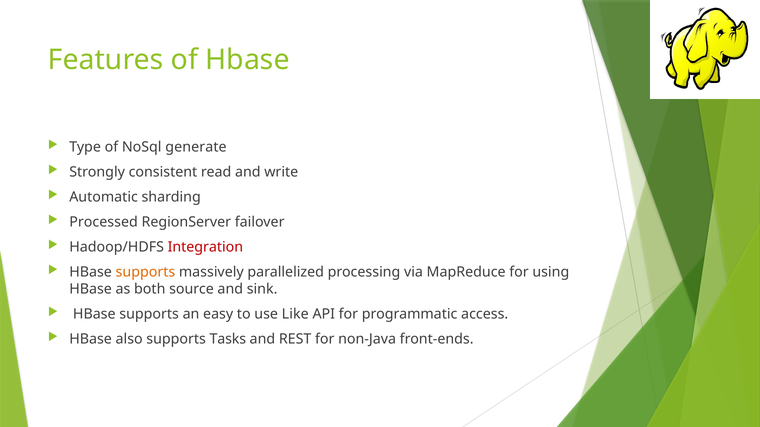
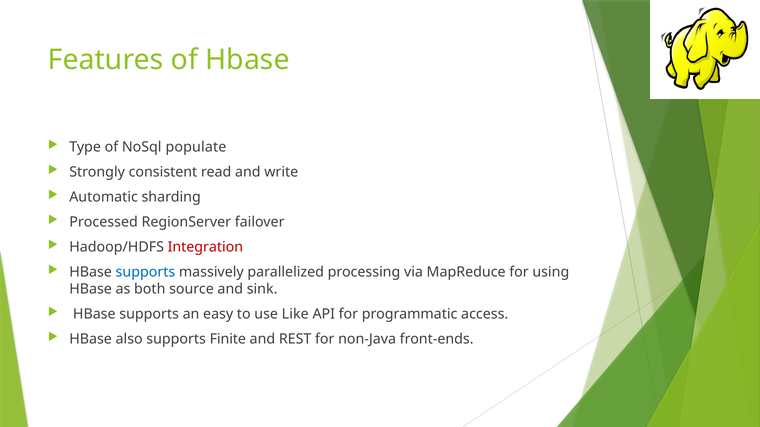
generate: generate -> populate (196, 147)
supports colour: orange -> blue (145, 272)
Tasks: Tasks -> Finite (228, 339)
